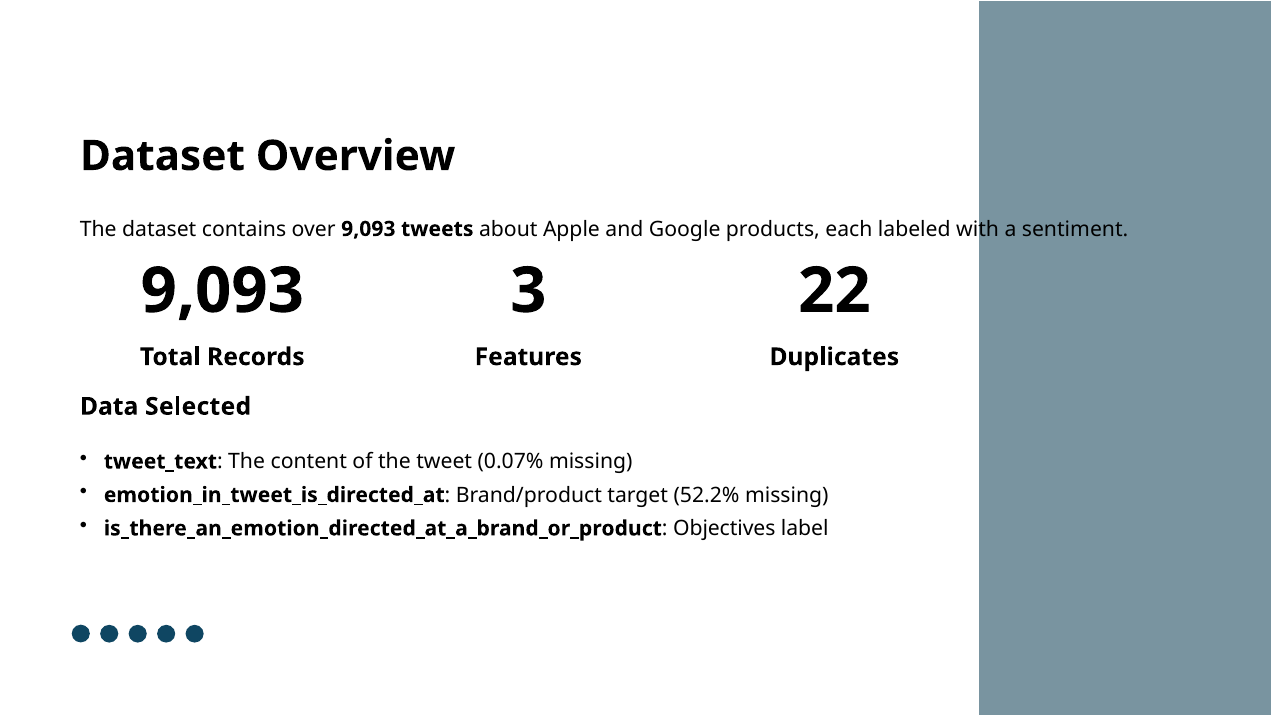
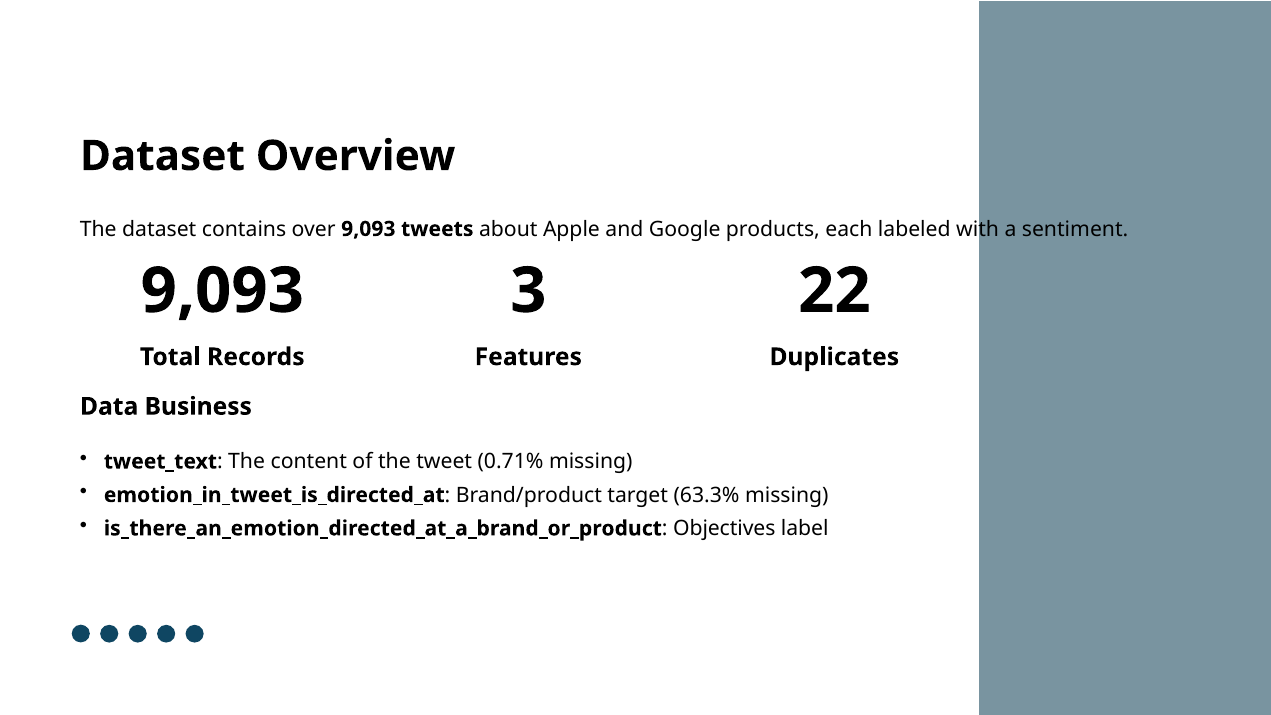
Selected: Selected -> Business (198, 407)
0.07%: 0.07% -> 0.71% (511, 462)
52.2%: 52.2% -> 63.3% (707, 495)
